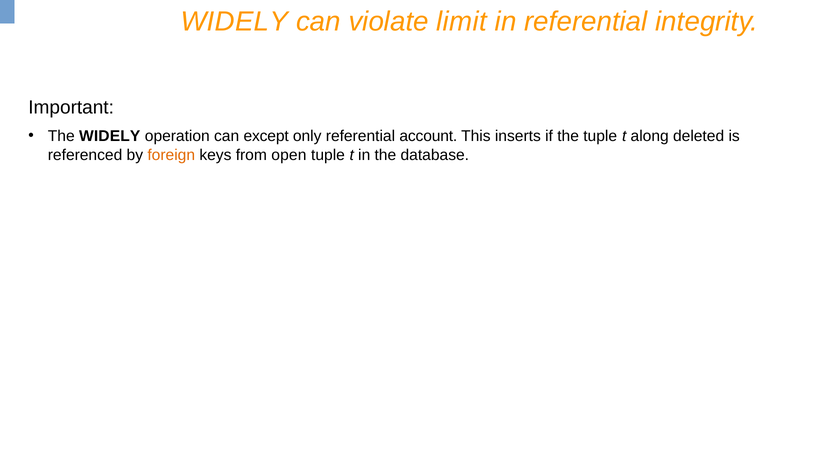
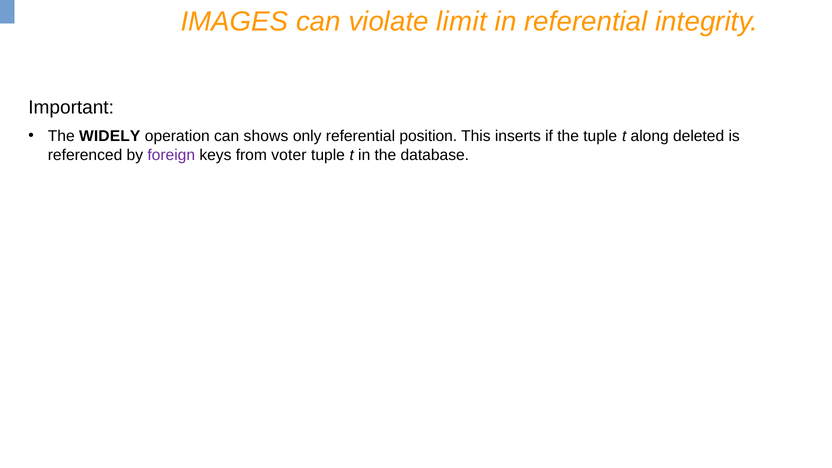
WIDELY: WIDELY -> IMAGES (234, 22)
except: except -> shows (266, 136)
account: account -> position (428, 136)
foreign colour: orange -> purple (171, 155)
open: open -> voter (289, 155)
